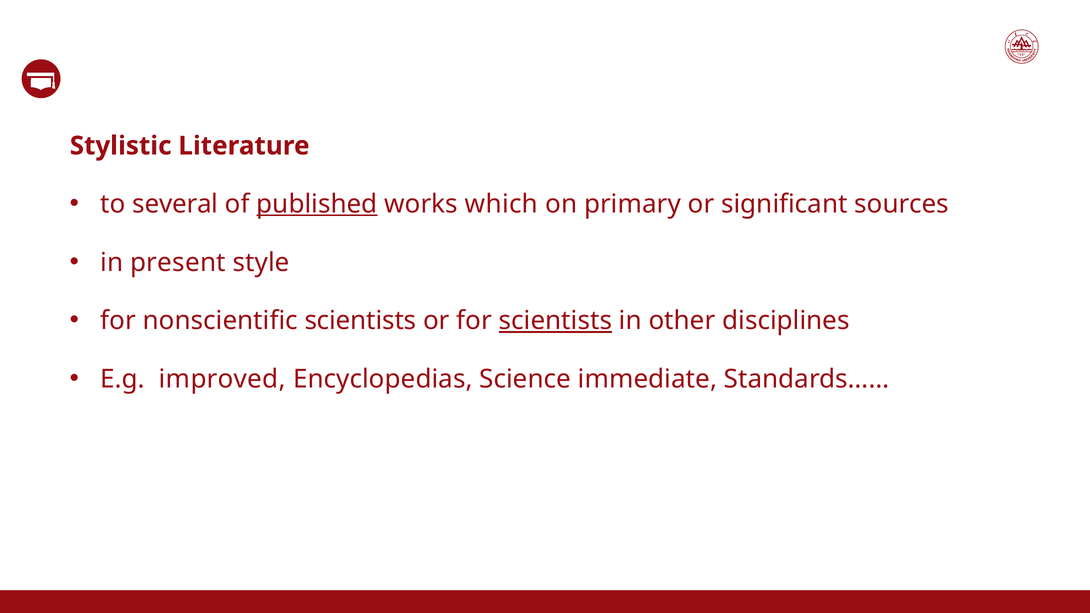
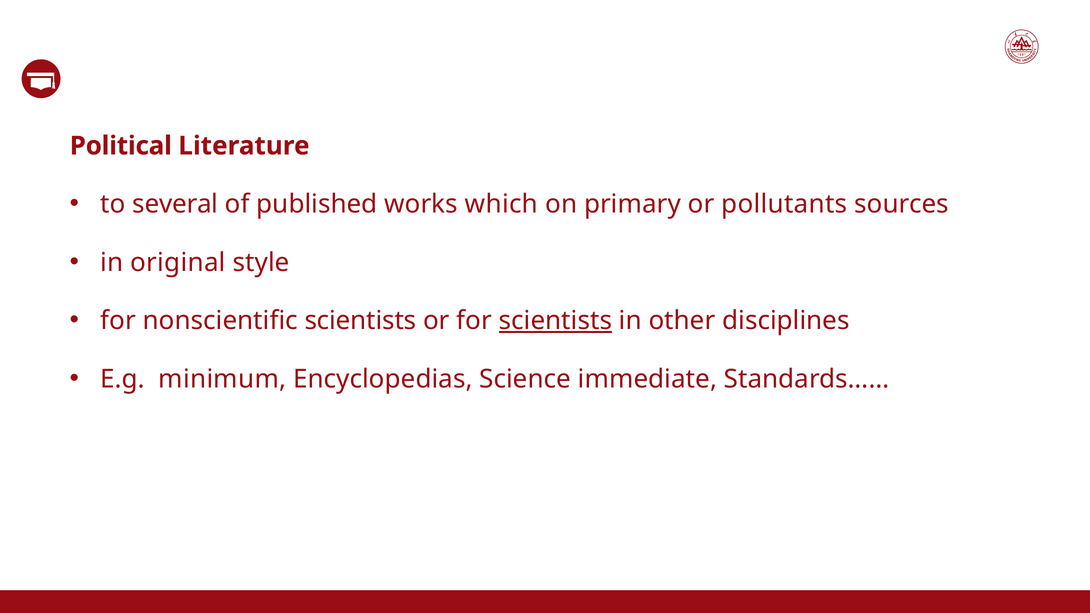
Stylistic: Stylistic -> Political (121, 146)
published underline: present -> none (317, 204)
significant: significant -> pollutants (784, 204)
present: present -> original (178, 263)
improved: improved -> minimum (222, 379)
